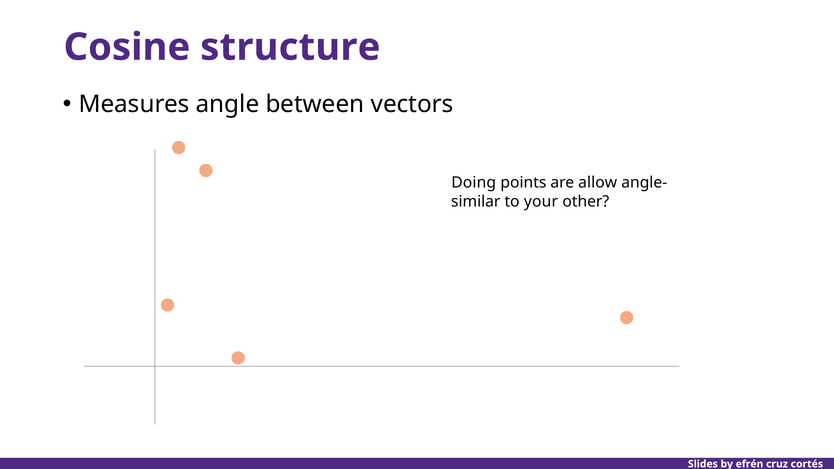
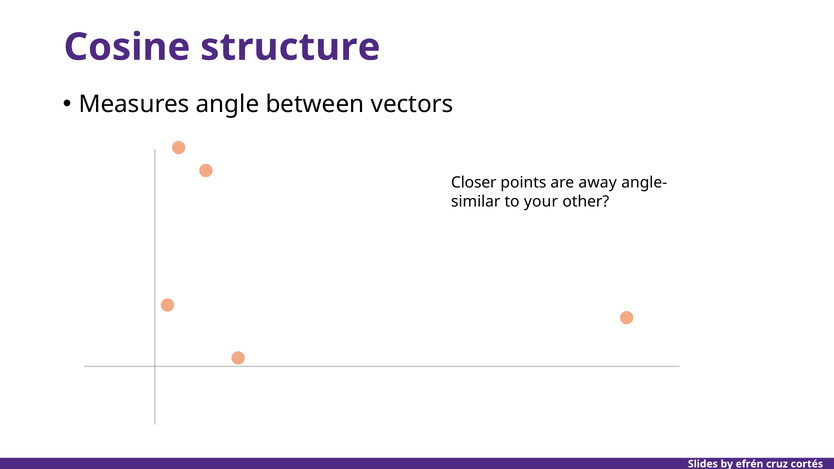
Doing: Doing -> Closer (474, 183)
allow: allow -> away (598, 183)
